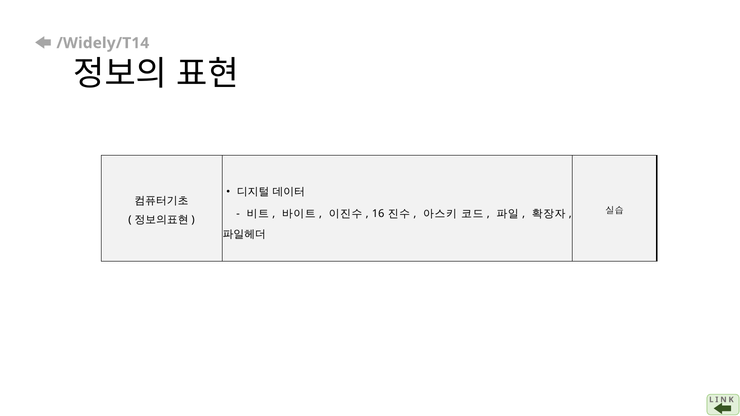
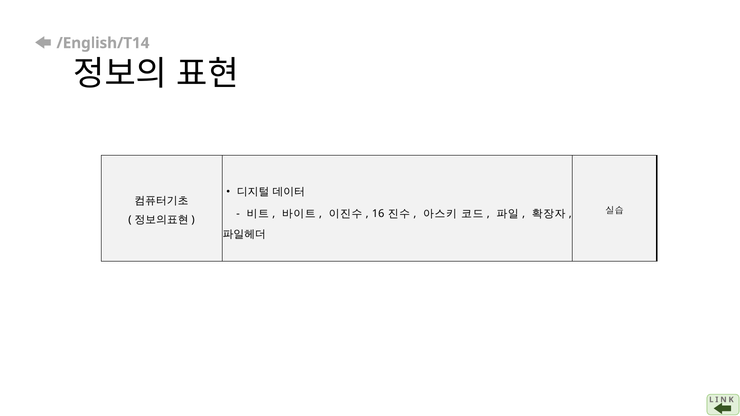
/Widely/T14: /Widely/T14 -> /English/T14 (103, 43)
